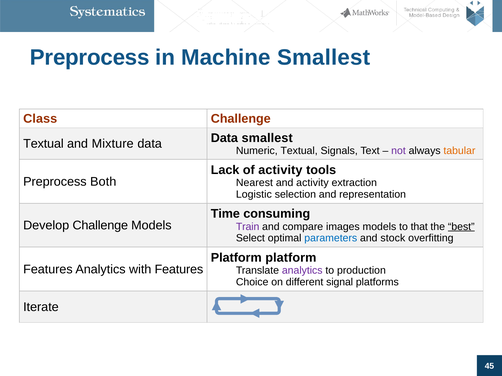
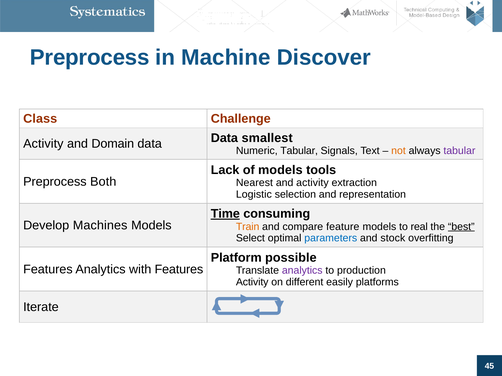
Machine Smallest: Smallest -> Discover (324, 58)
Textual: Textual -> Activity (43, 144)
Mixture: Mixture -> Domain (113, 144)
Numeric Textual: Textual -> Tabular (299, 151)
not colour: purple -> orange (398, 151)
tabular colour: orange -> purple (459, 151)
of activity: activity -> models (280, 170)
Time underline: none -> present (225, 214)
Develop Challenge: Challenge -> Machines (100, 226)
Train colour: purple -> orange (248, 227)
images: images -> feature (343, 227)
that: that -> real (419, 227)
Platform platform: platform -> possible (291, 258)
Choice: Choice -> Activity (252, 282)
signal: signal -> easily (340, 282)
